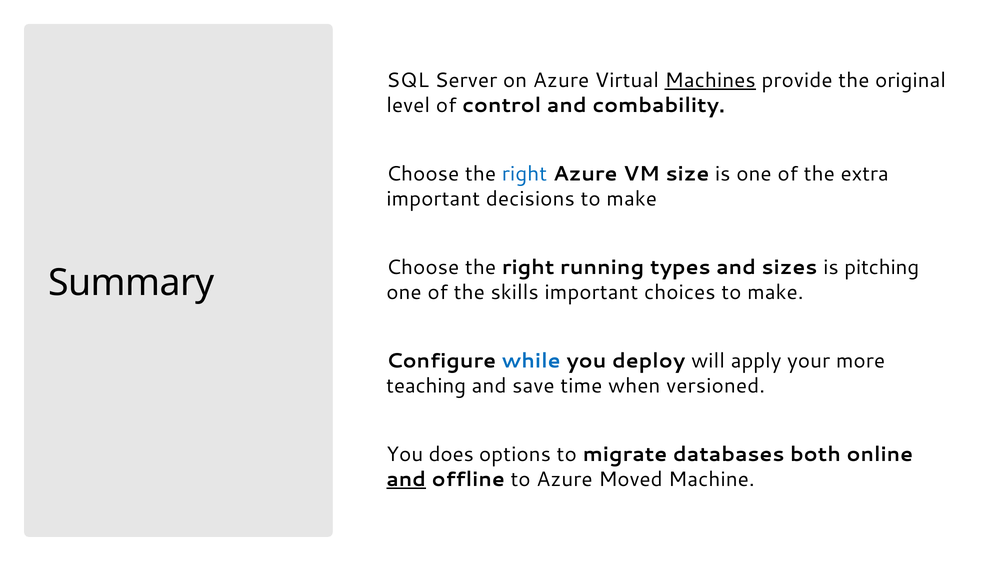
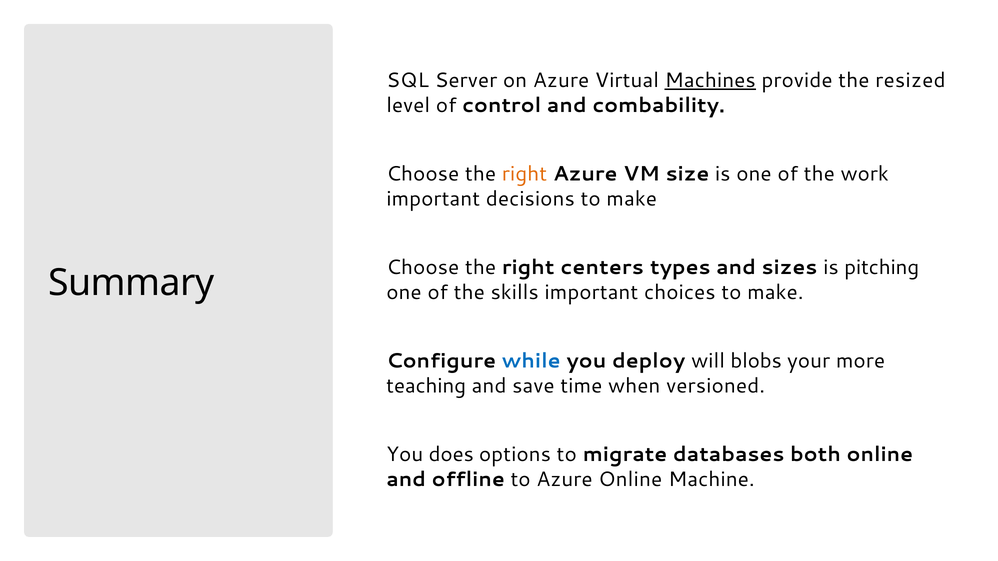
original: original -> resized (910, 80)
right colour: blue -> orange (525, 174)
extra: extra -> work (865, 174)
running: running -> centers (602, 268)
apply: apply -> blobs (756, 361)
and underline: present -> none (406, 480)
Azure Moved: Moved -> Online (630, 480)
